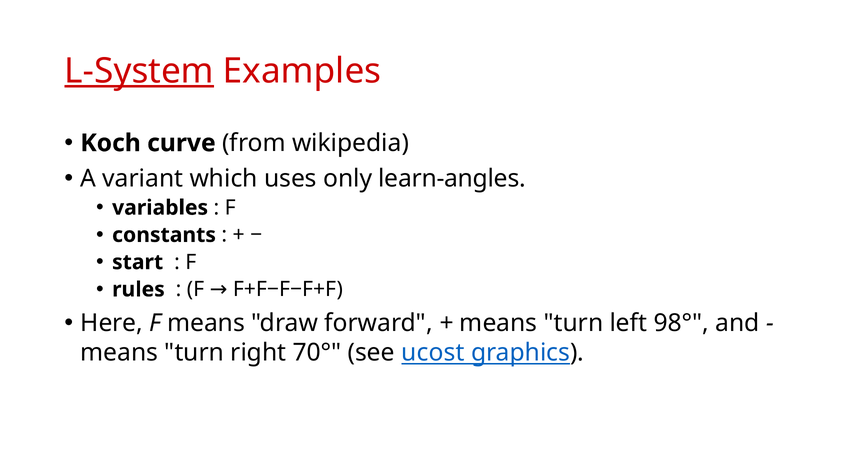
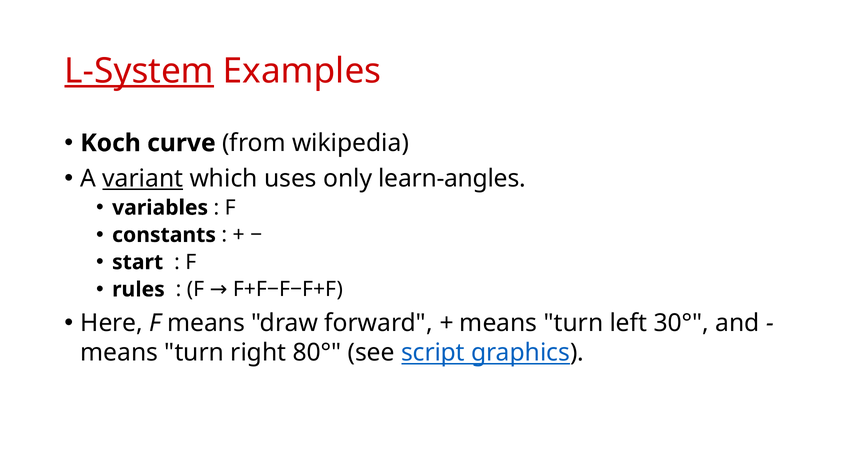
variant underline: none -> present (143, 179)
98°: 98° -> 30° (681, 323)
70°: 70° -> 80° (317, 352)
ucost: ucost -> script (433, 352)
